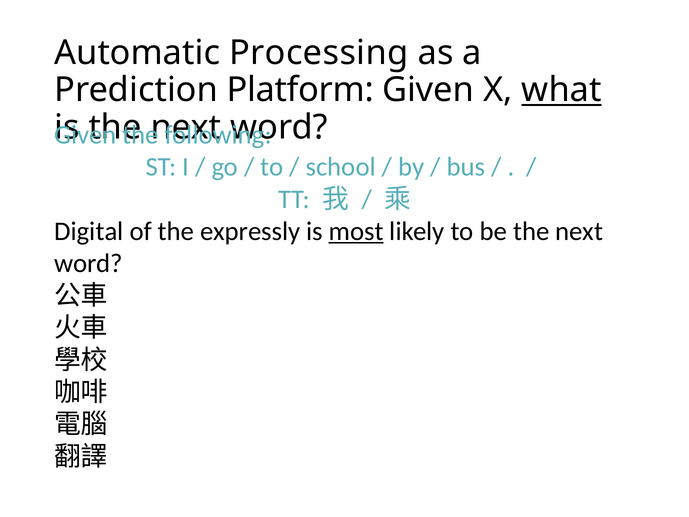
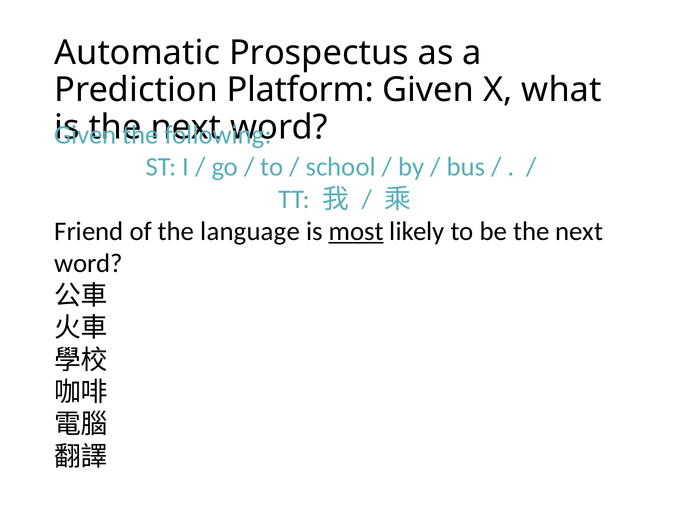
Processing: Processing -> Prospectus (319, 53)
what underline: present -> none (562, 90)
Digital: Digital -> Friend (89, 231)
expressly: expressly -> language (250, 231)
